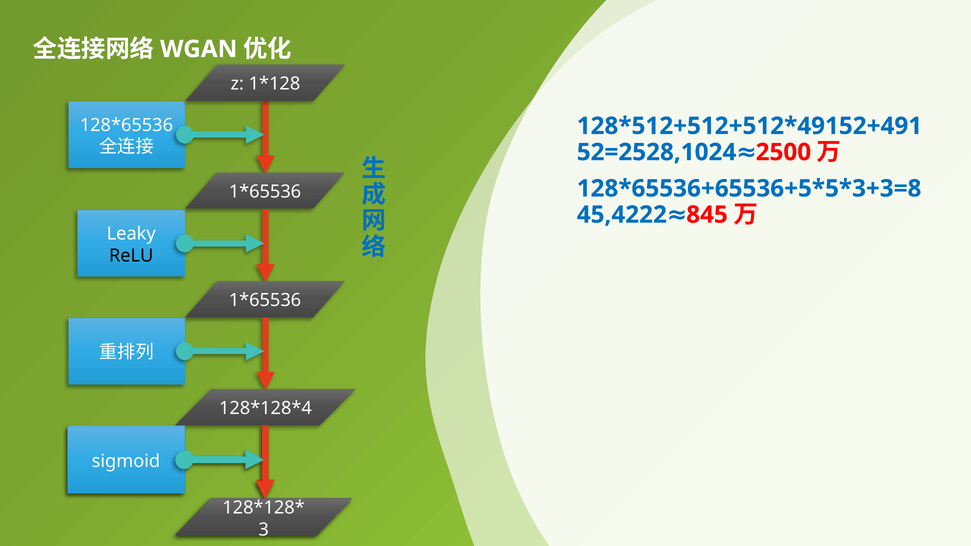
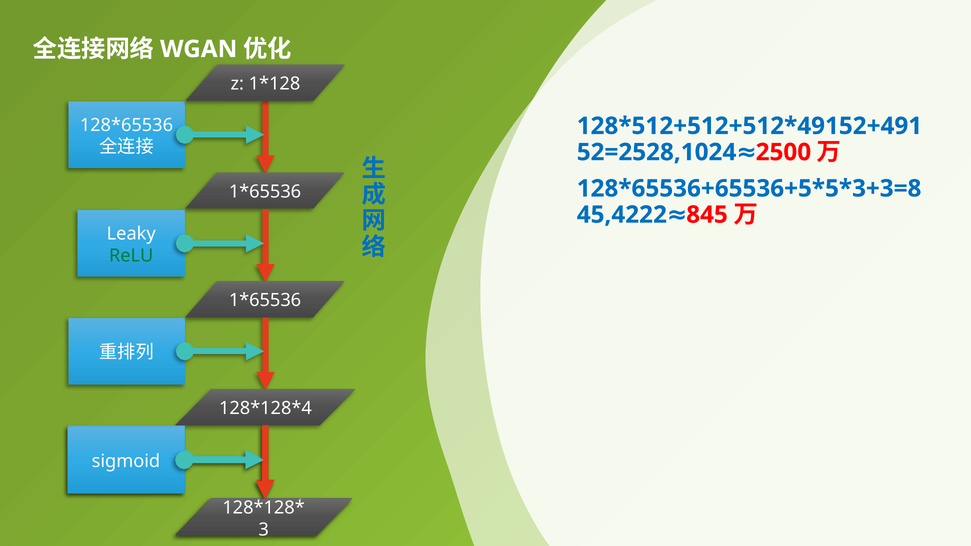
ReLU colour: black -> green (131, 256)
